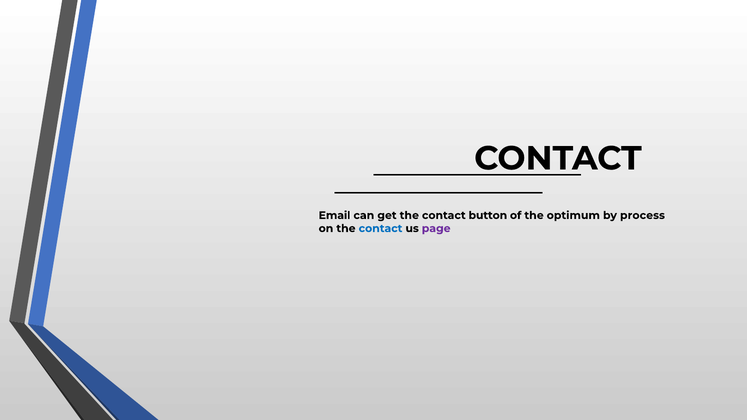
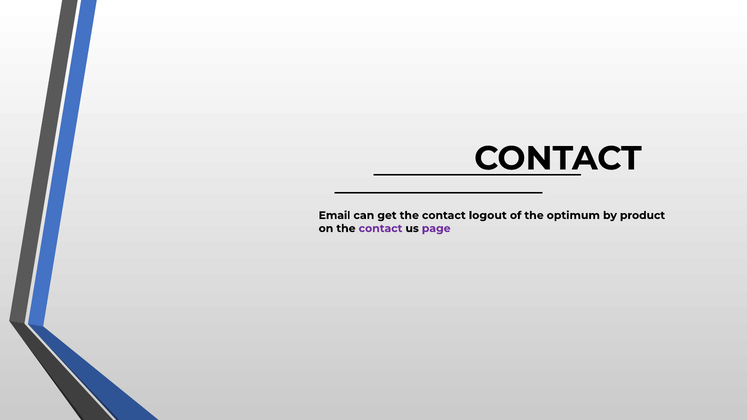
button: button -> logout (488, 215)
process: process -> product (643, 215)
contact colour: blue -> purple (381, 229)
